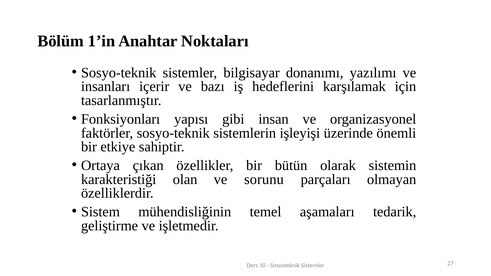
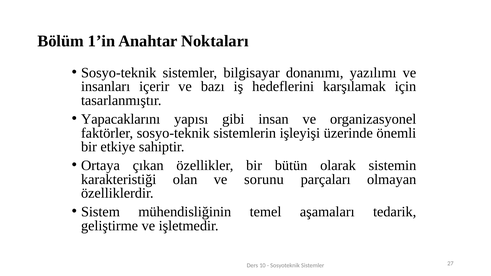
Fonksiyonları: Fonksiyonları -> Yapacaklarını (121, 119)
